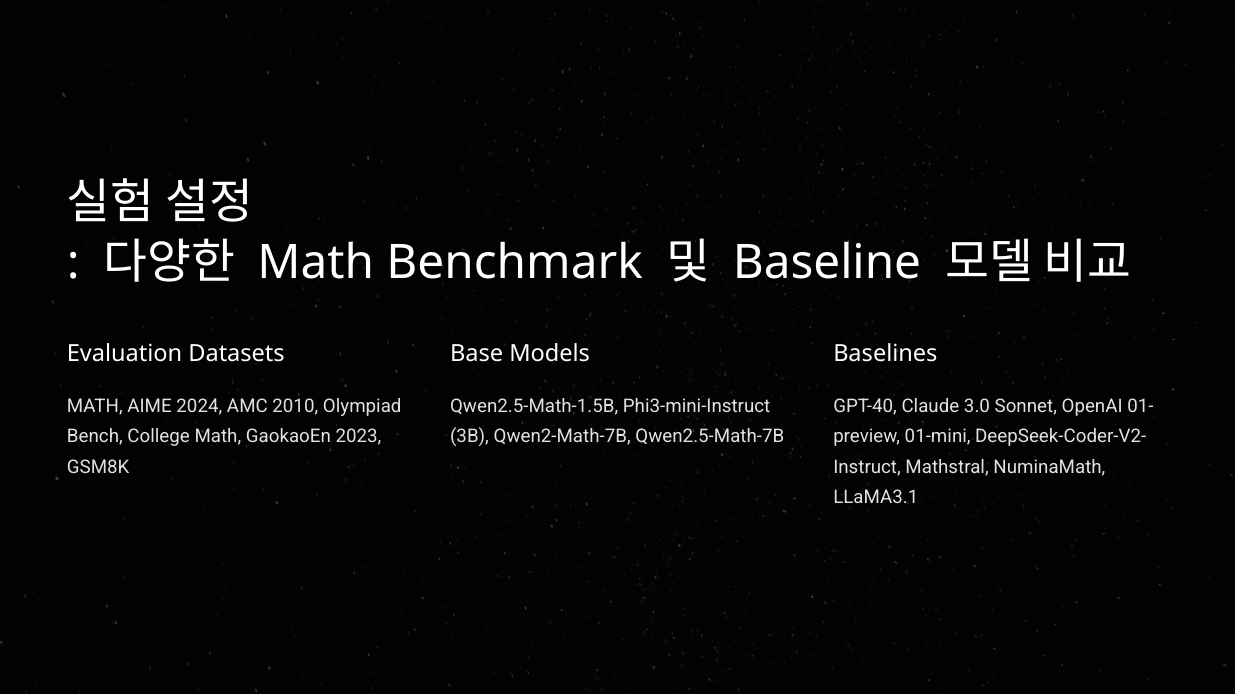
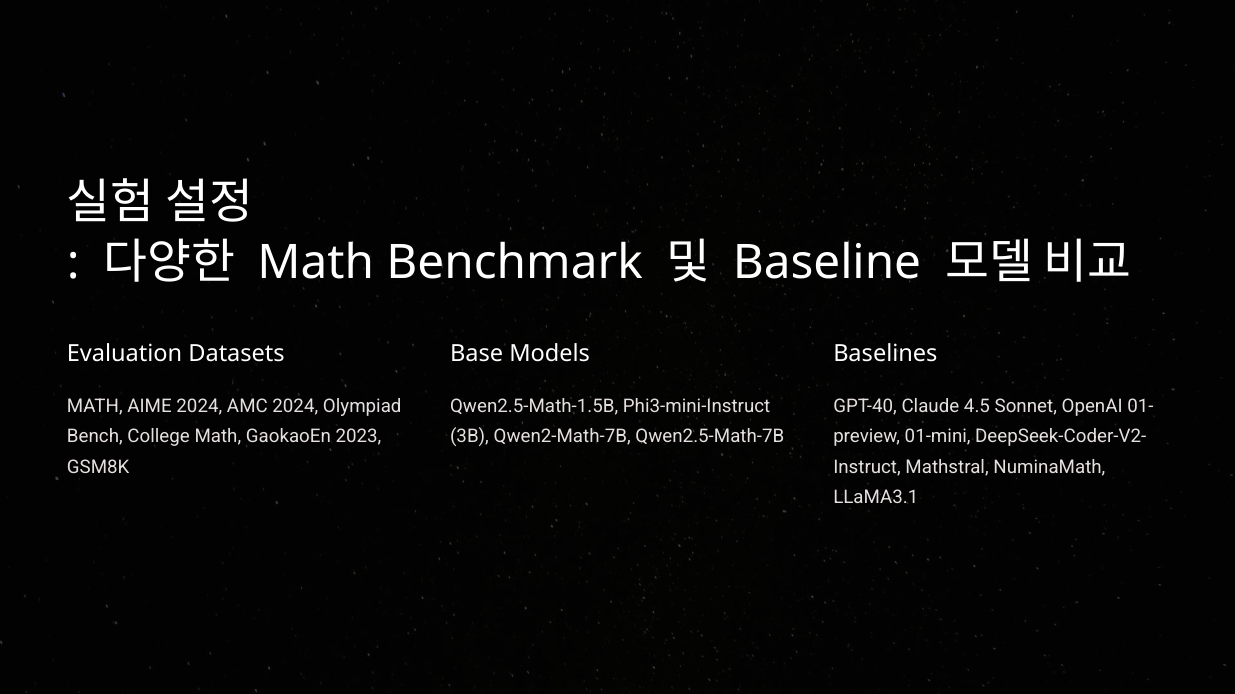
AMC 2010: 2010 -> 2024 (295, 406)
3.0: 3.0 -> 4.5 (977, 406)
